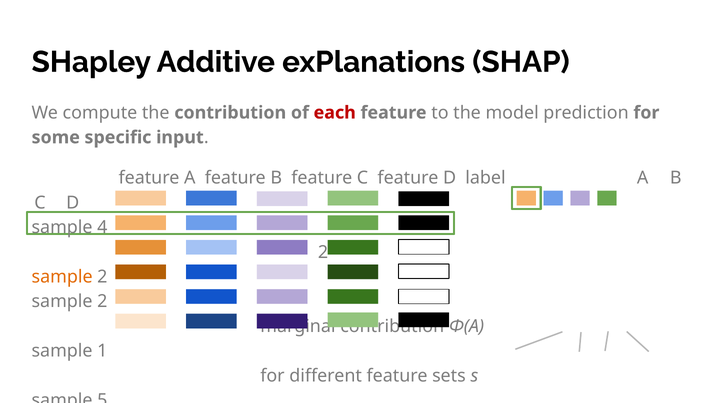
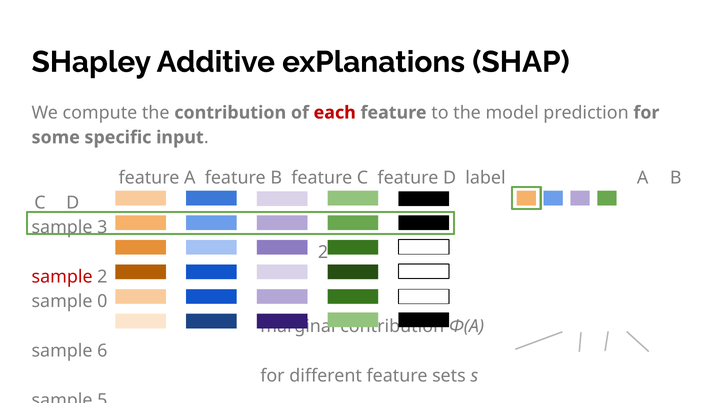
4: 4 -> 3 (102, 227)
sample colour: orange -> red (62, 277)
2: 2 -> 0 (102, 301)
1: 1 -> 6 (102, 351)
